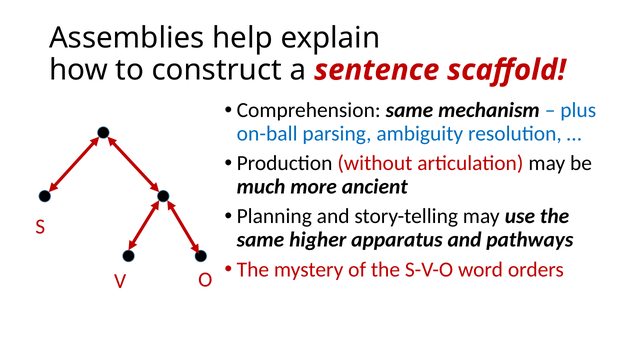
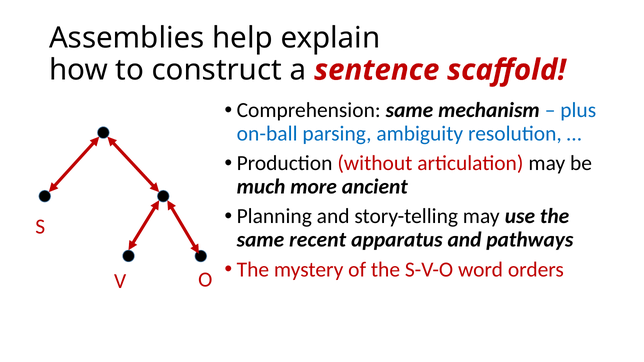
higher: higher -> recent (318, 240)
